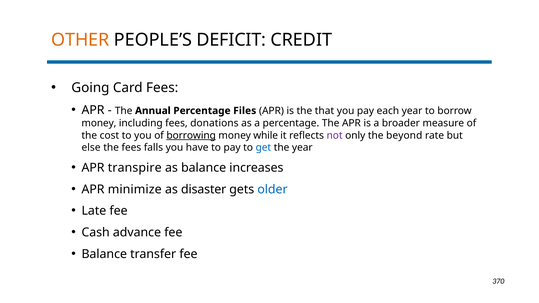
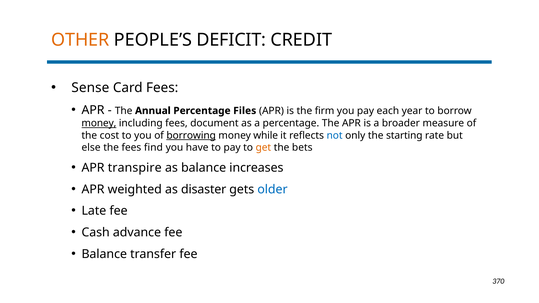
Going: Going -> Sense (90, 88)
that: that -> firm (325, 111)
money underline: none -> present (99, 123)
donations: donations -> document (214, 123)
not colour: purple -> blue (335, 135)
beyond: beyond -> starting (404, 135)
falls: falls -> find (153, 148)
get colour: blue -> orange (263, 148)
the year: year -> bets (302, 148)
minimize: minimize -> weighted (135, 190)
